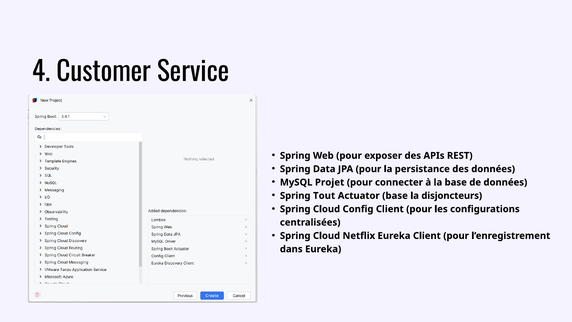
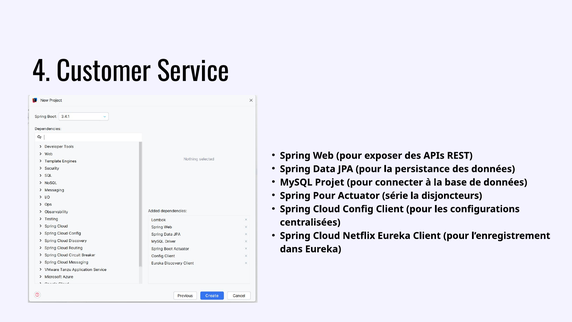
Spring Tout: Tout -> Pour (324, 196)
Actuator base: base -> série (395, 196)
